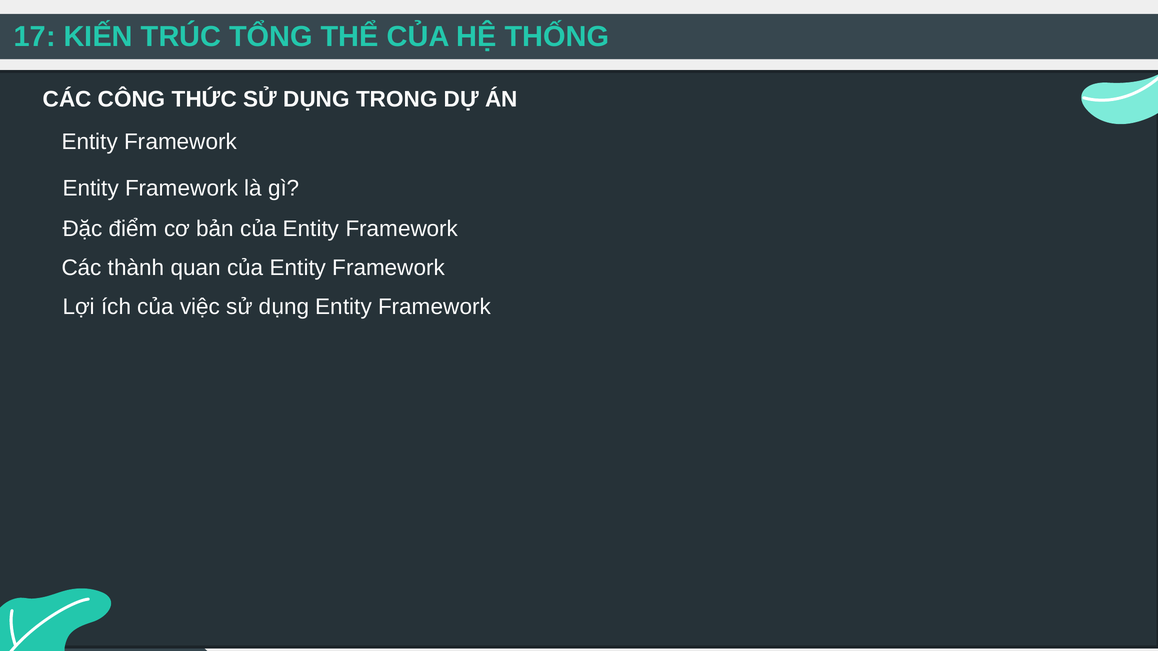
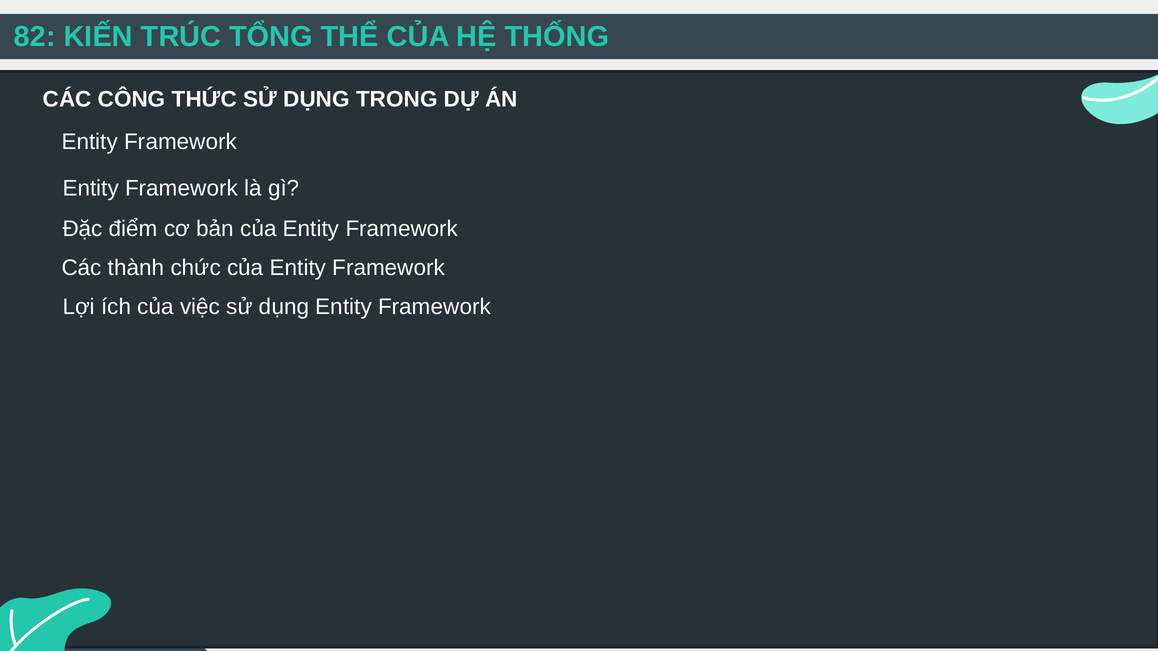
17: 17 -> 82 (35, 37)
quan: quan -> chức (196, 268)
